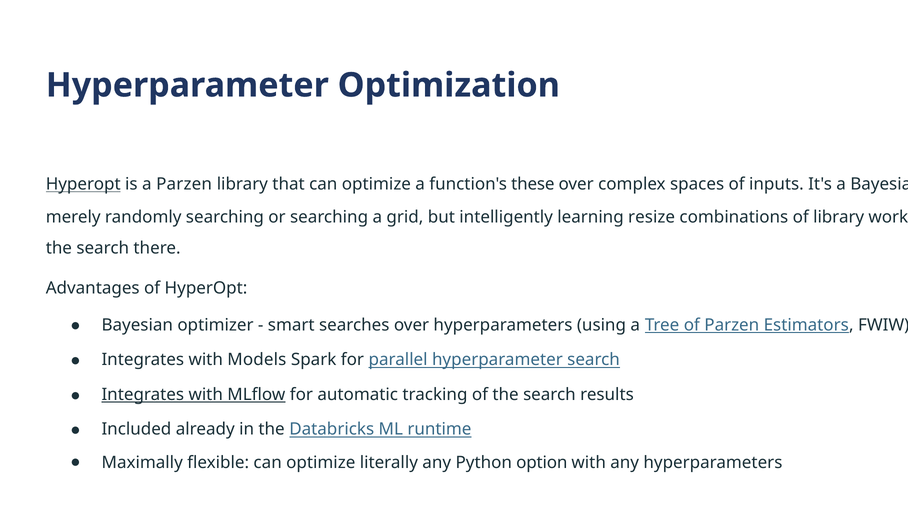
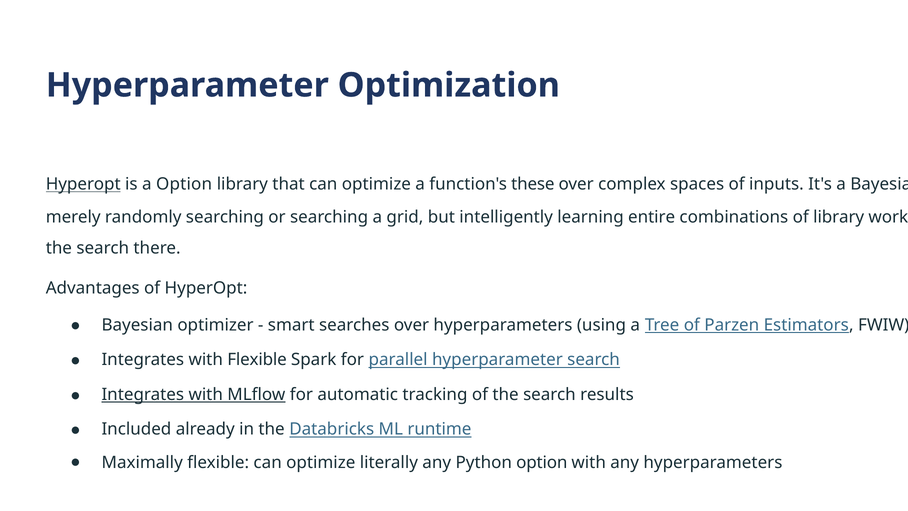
a Parzen: Parzen -> Option (184, 184)
resize: resize -> entire (652, 217)
with Models: Models -> Flexible (257, 359)
